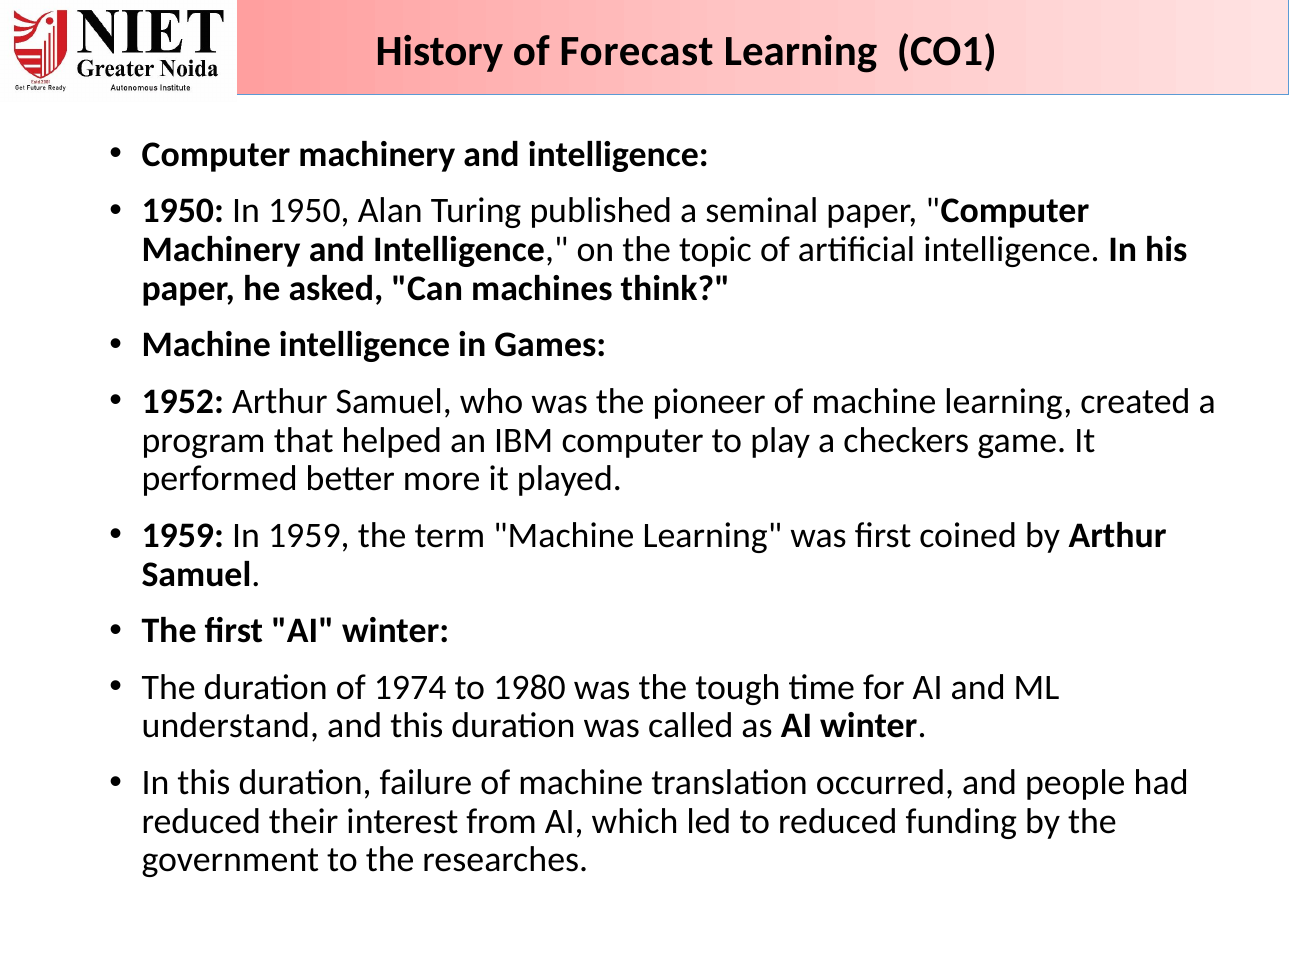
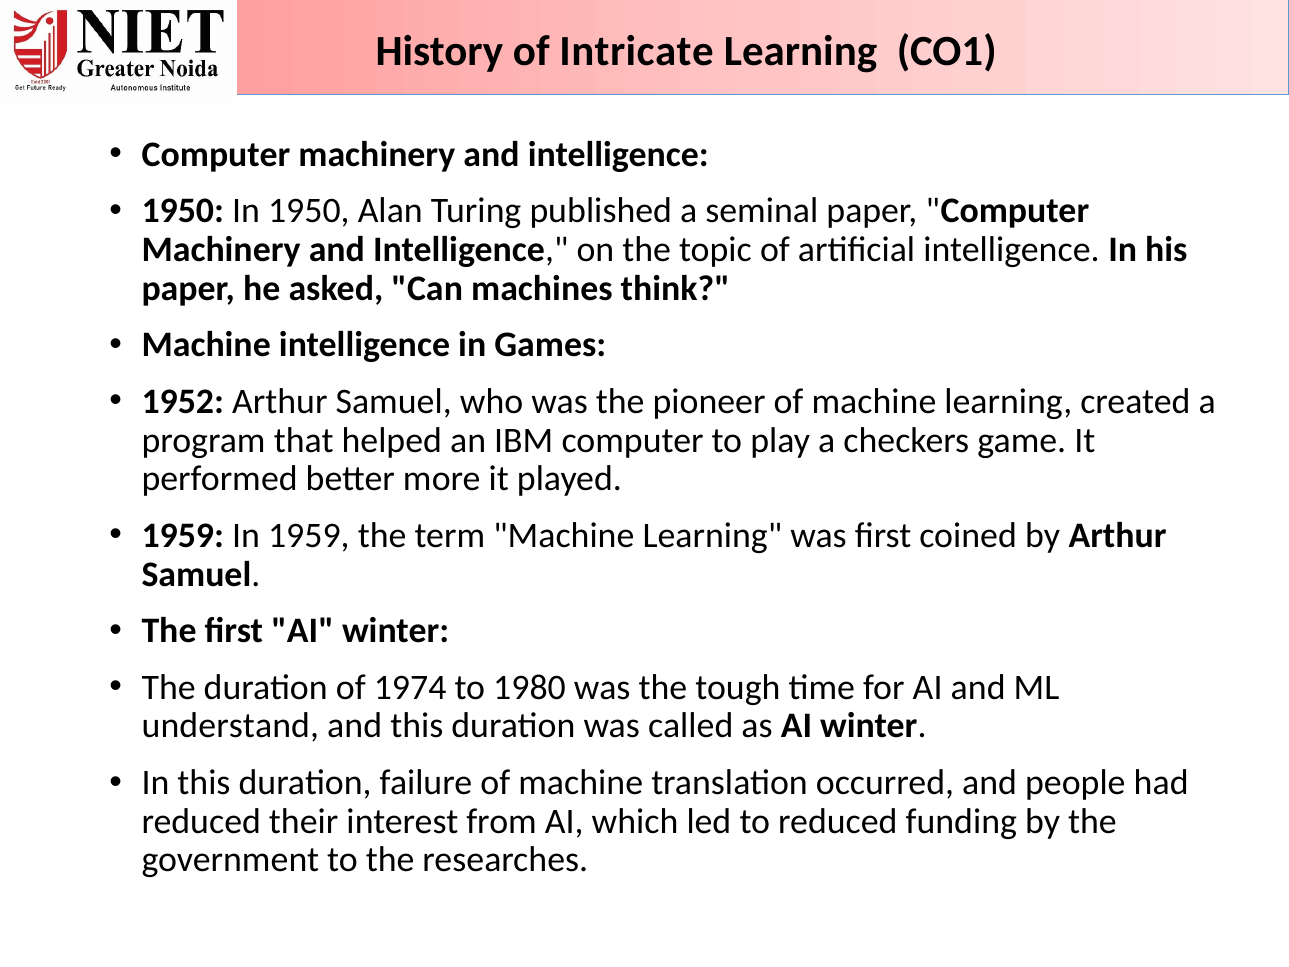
Forecast: Forecast -> Intricate (637, 51)
